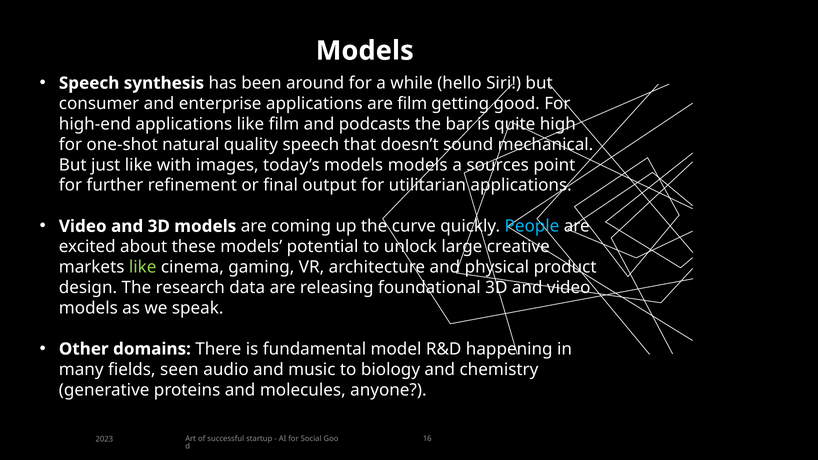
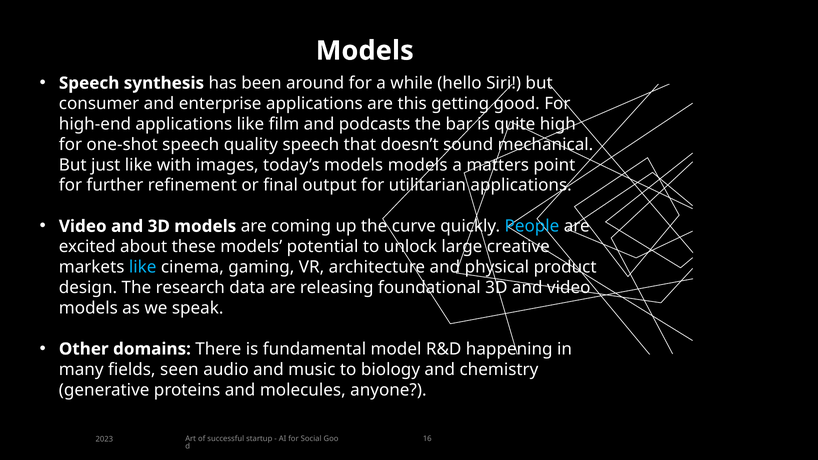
are film: film -> this (412, 104)
one-shot natural: natural -> speech (191, 144)
sources: sources -> matters (498, 165)
like colour: light green -> light blue (143, 267)
